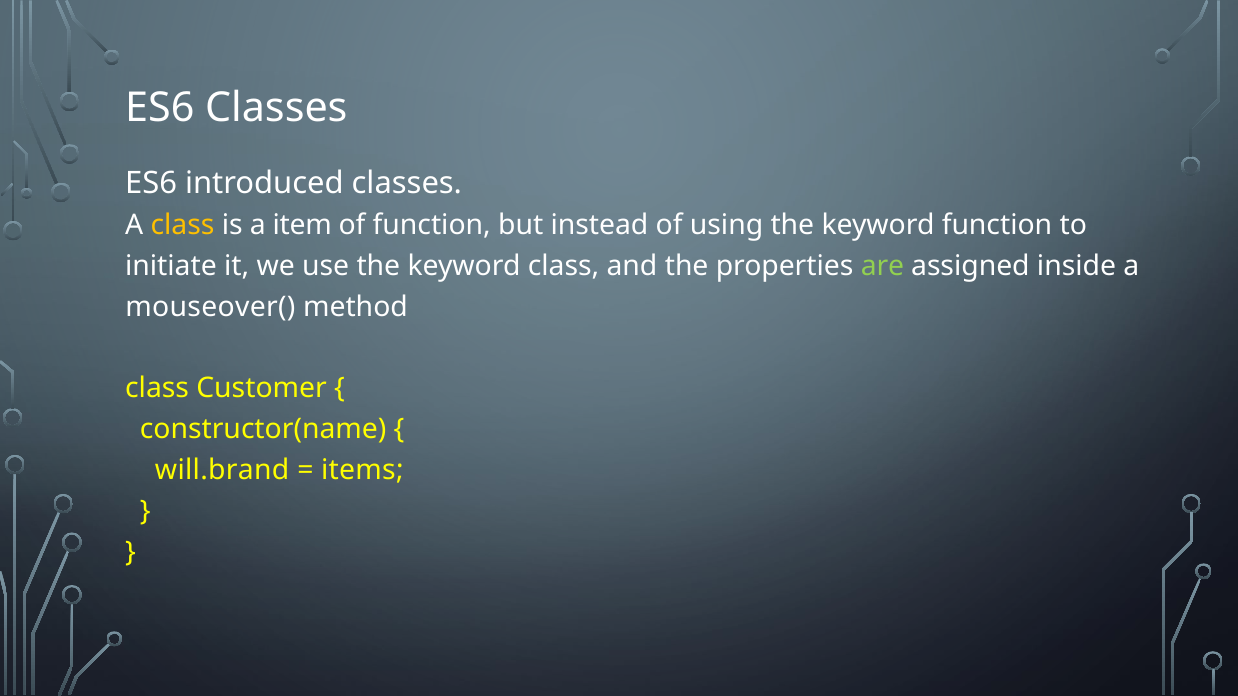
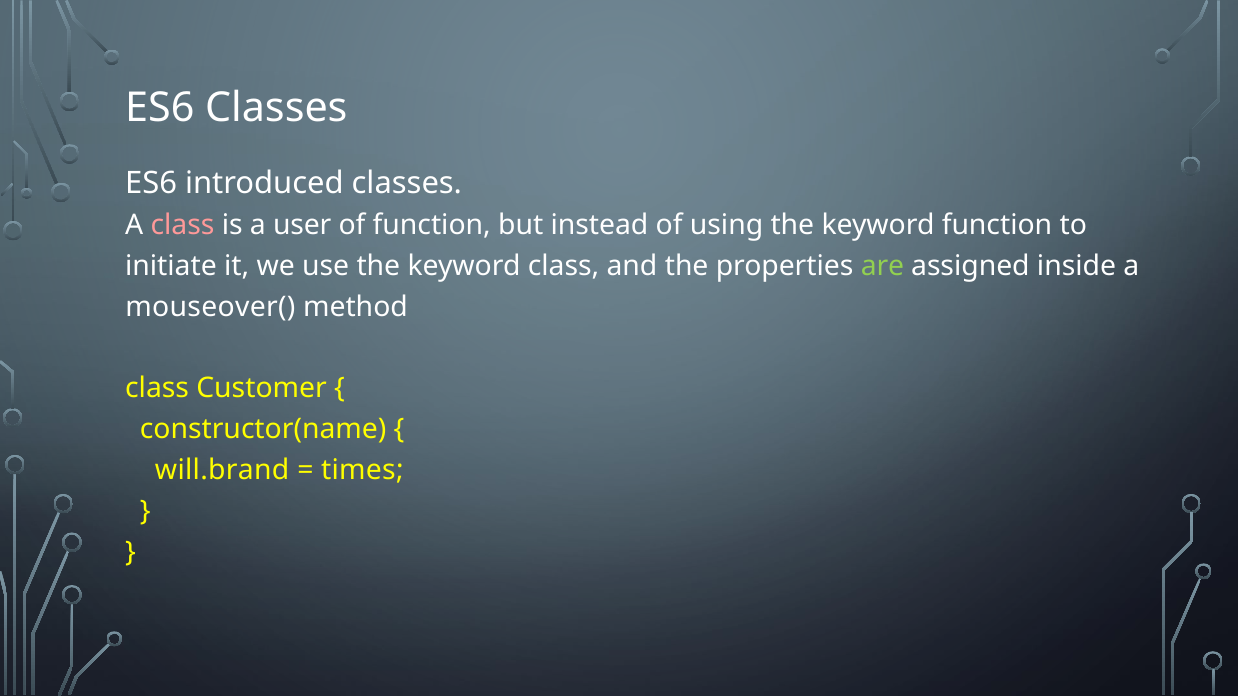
class colour: yellow -> pink (182, 226)
item: item -> user (302, 226)
items: items -> times (362, 470)
